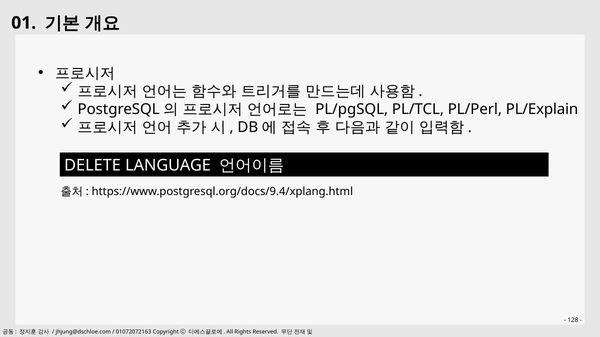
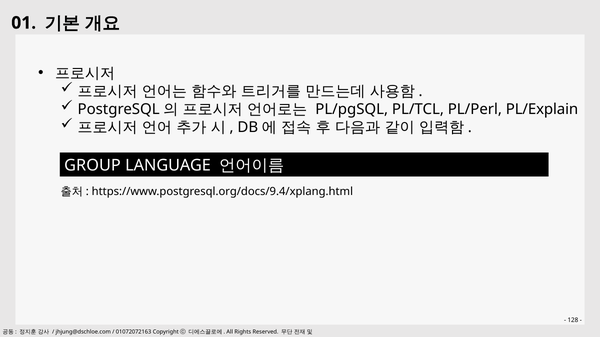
DELETE: DELETE -> GROUP (93, 166)
